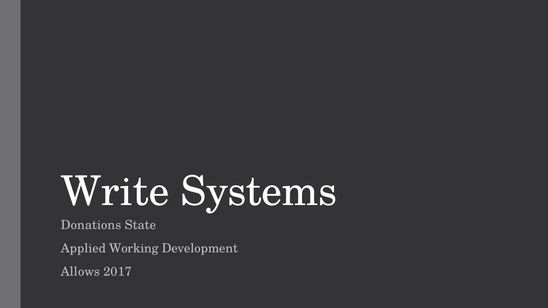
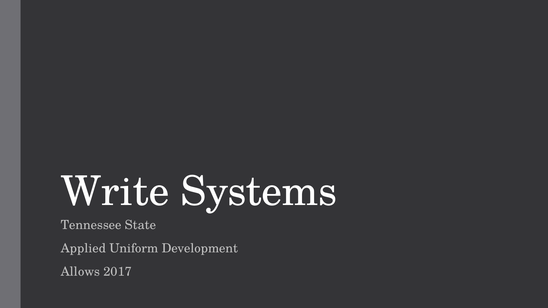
Donations: Donations -> Tennessee (91, 225)
Working: Working -> Uniform (134, 249)
